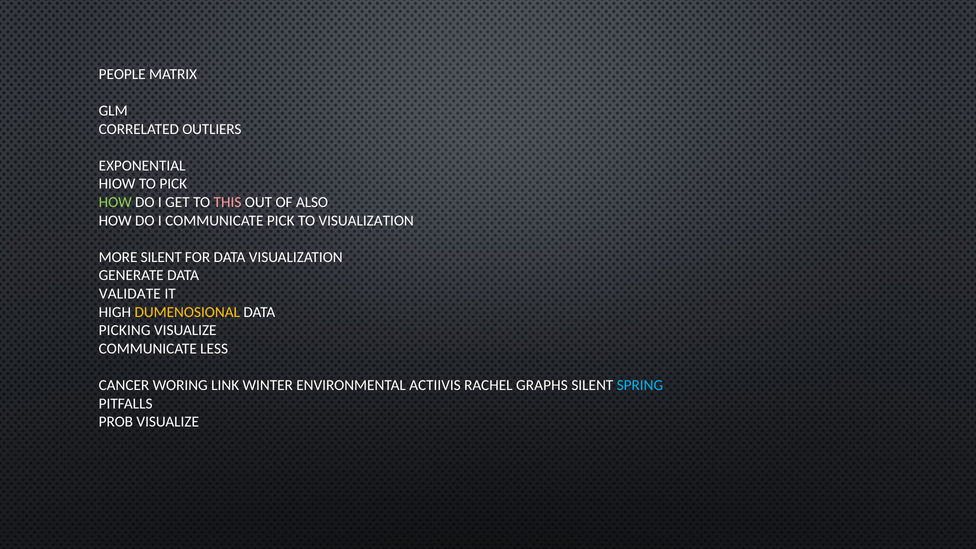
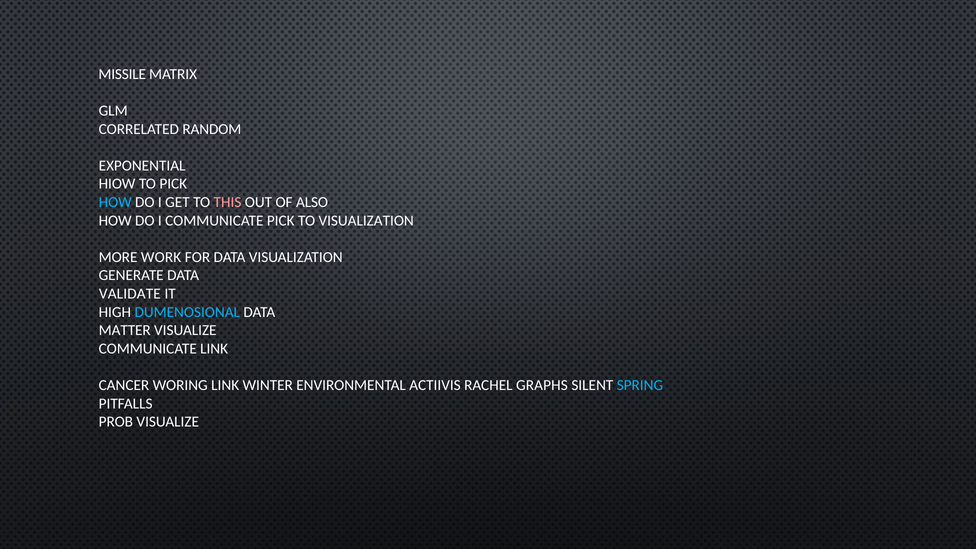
PEOPLE: PEOPLE -> MISSILE (122, 74)
OUTLIERS: OUTLIERS -> RANDOM (212, 129)
HOW colour: light green -> light blue (115, 202)
MORE SILENT: SILENT -> WORK (161, 257)
DUMENOSIONAL colour: yellow -> light blue (187, 312)
PICKING: PICKING -> MATTER (125, 330)
COMMUNICATE LESS: LESS -> LINK (214, 349)
